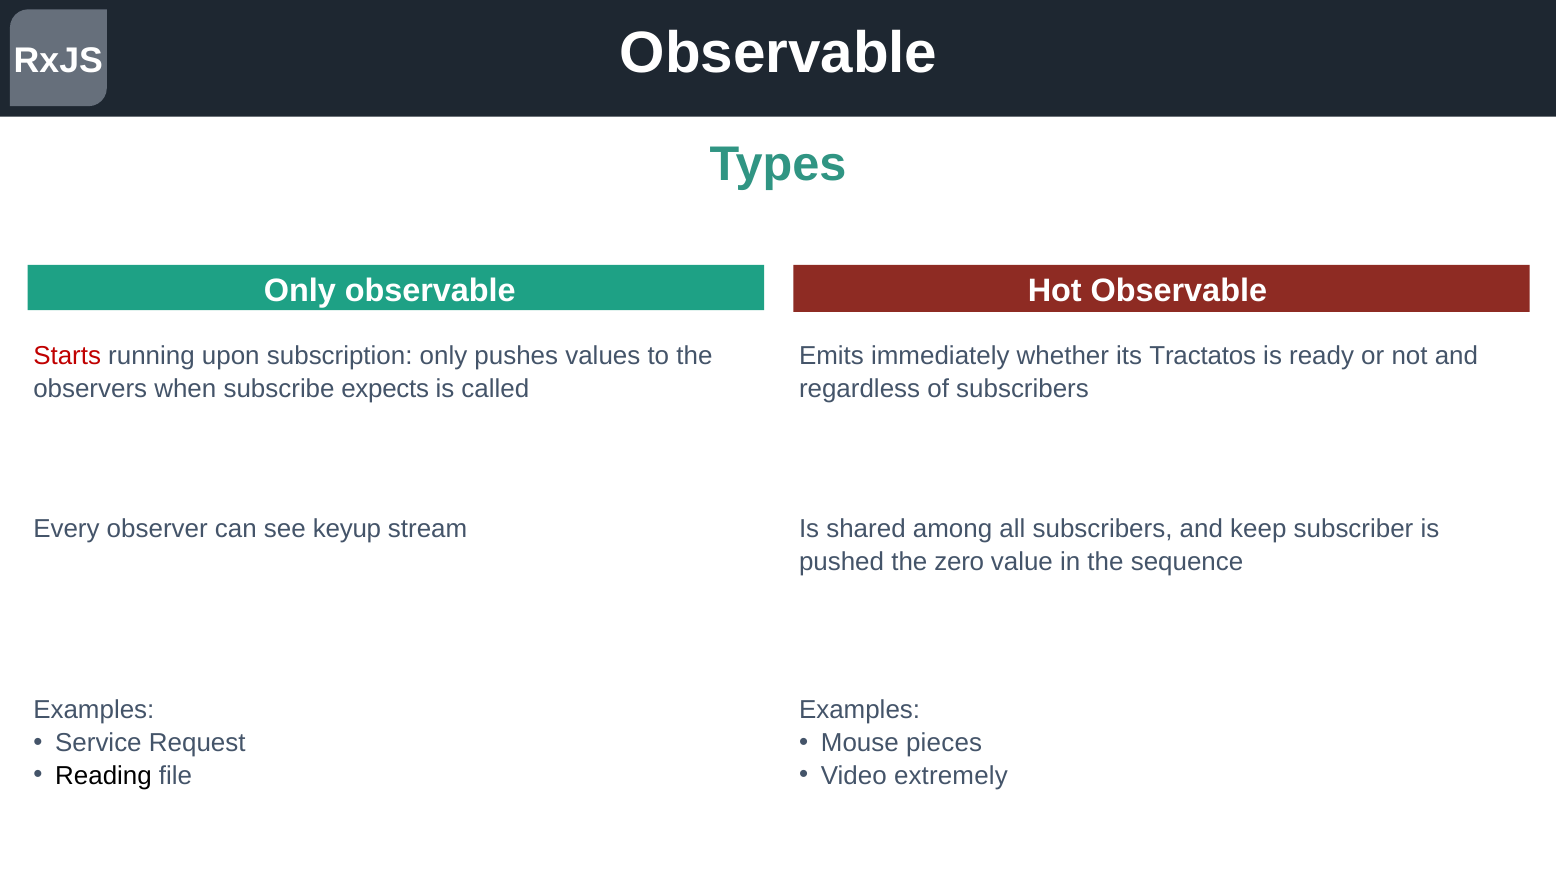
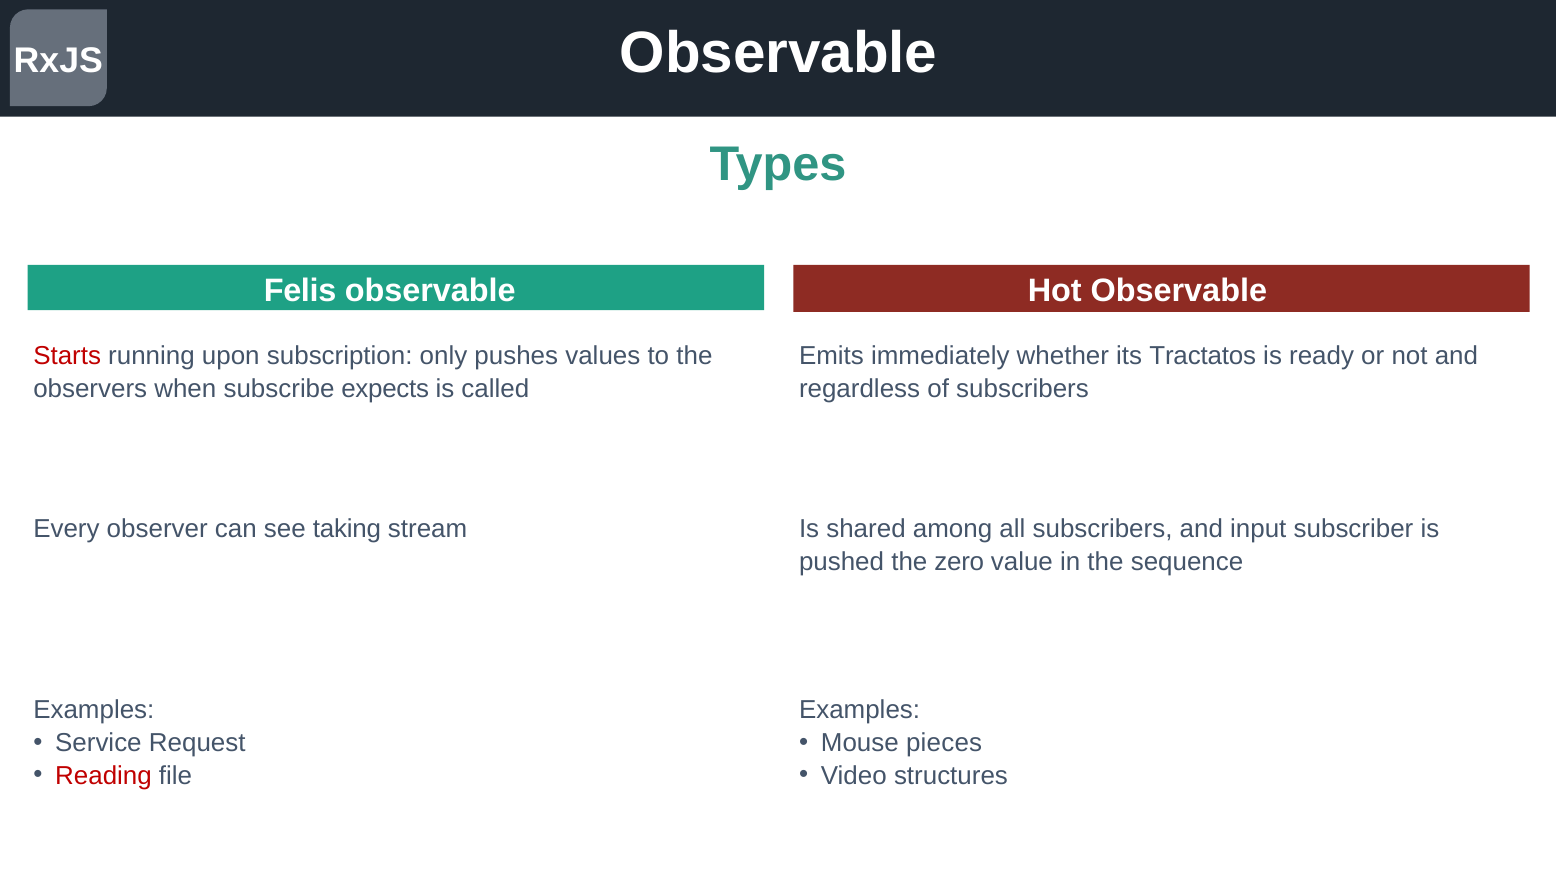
Only: Only -> Felis (300, 291)
keyup: keyup -> taking (347, 530)
keep: keep -> input (1258, 530)
Reading colour: black -> red (104, 776)
extremely: extremely -> structures (951, 776)
